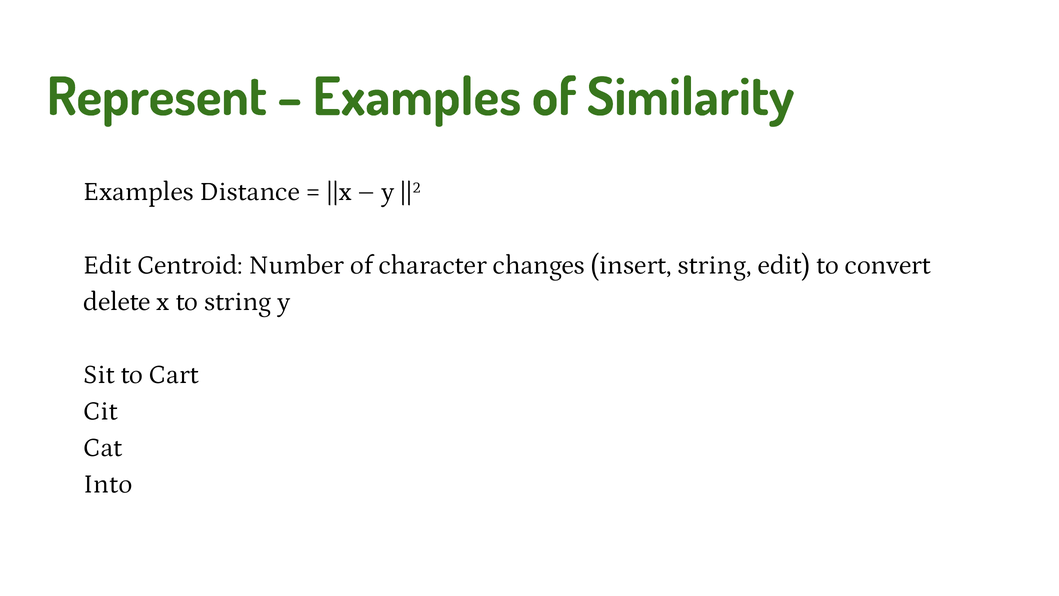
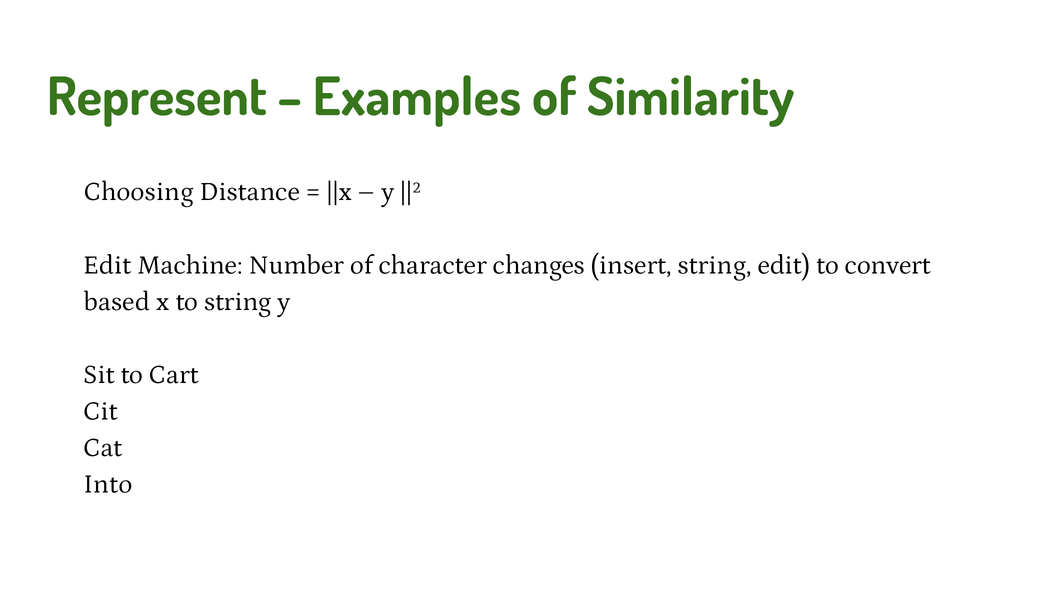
Examples: Examples -> Choosing (138, 192)
Centroid: Centroid -> Machine (190, 265)
delete: delete -> based (117, 301)
